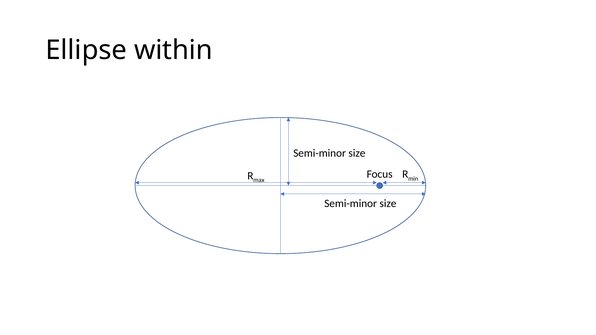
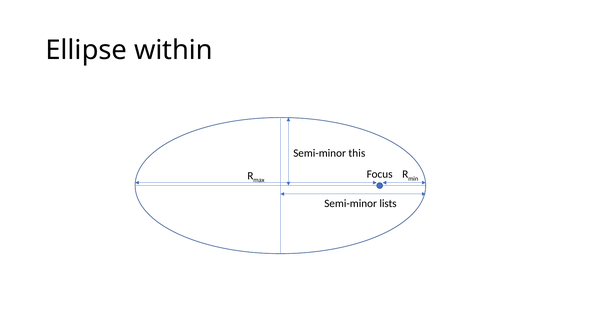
size: size -> this (357, 153)
size: size -> lists (388, 204)
